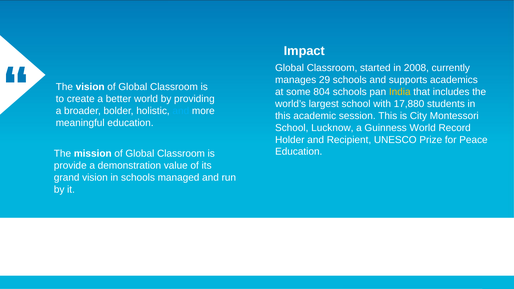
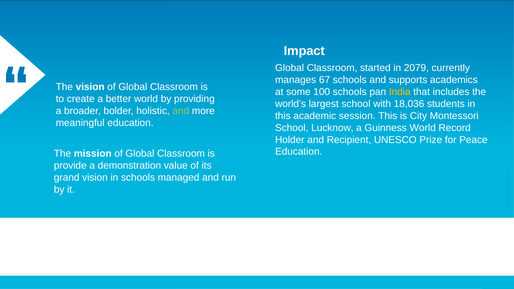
2008: 2008 -> 2079 (416, 68)
29: 29 -> 67 (325, 80)
804: 804 -> 100 (322, 92)
17,880: 17,880 -> 18,036 (409, 104)
and colour: light blue -> light green (181, 111)
